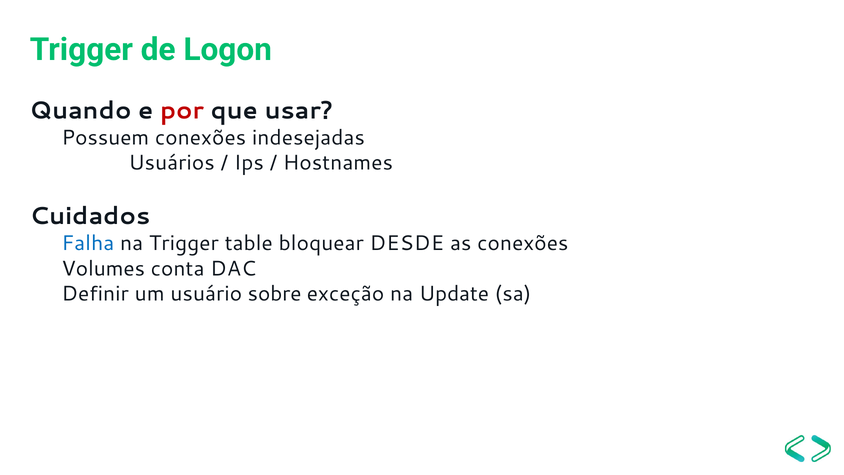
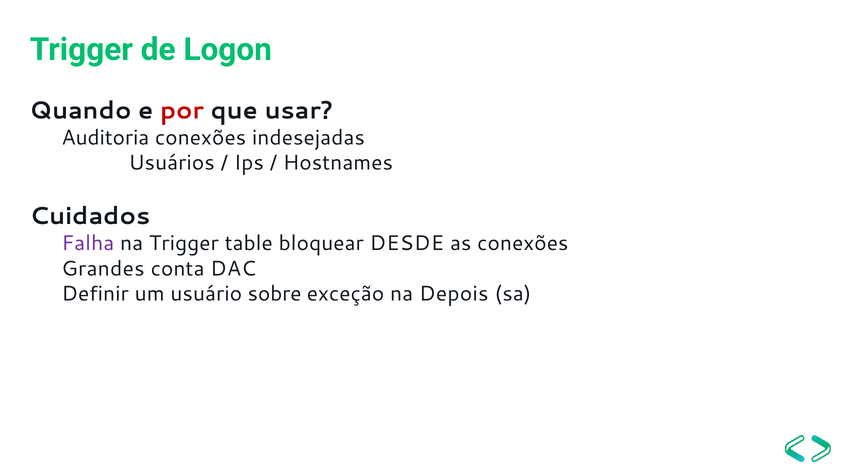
Possuem: Possuem -> Auditoria (105, 138)
Falha colour: blue -> purple (88, 243)
Volumes: Volumes -> Grandes (103, 268)
Update: Update -> Depois (454, 294)
